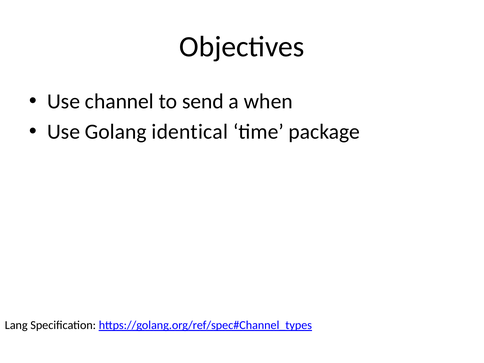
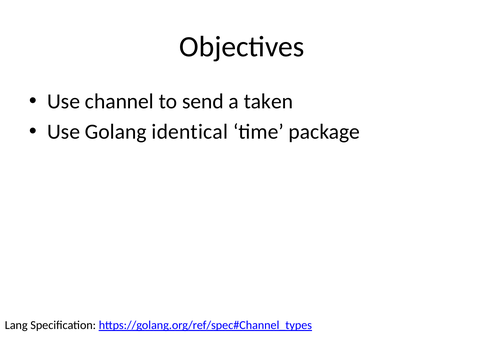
when: when -> taken (268, 102)
